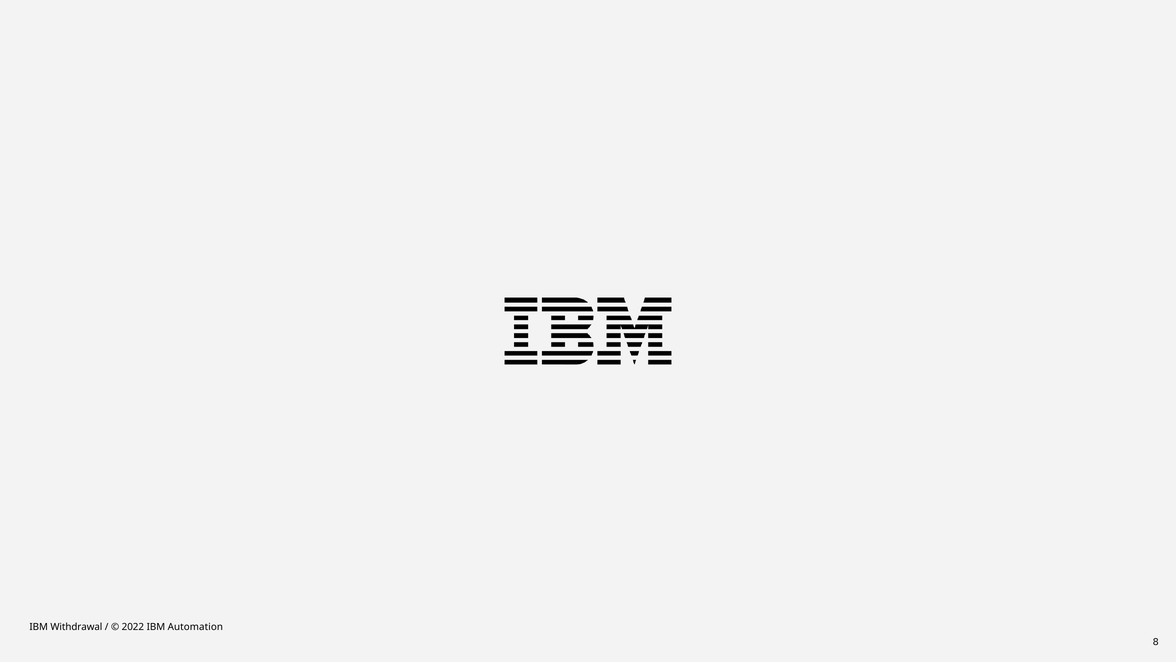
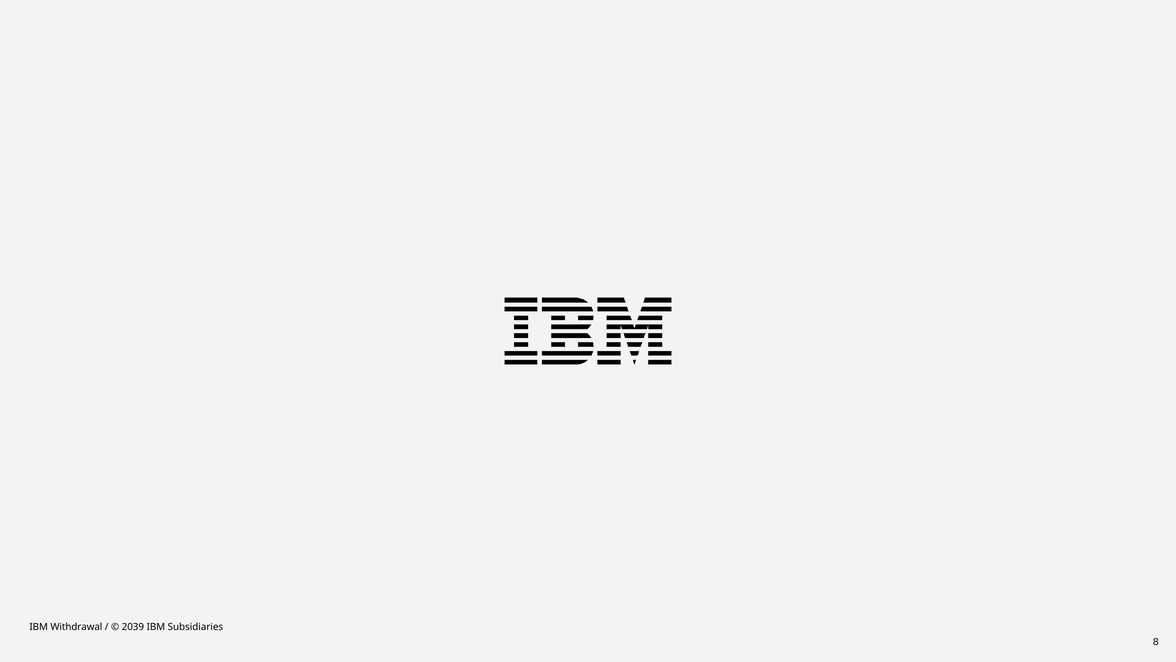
2022: 2022 -> 2039 (133, 627)
Automation: Automation -> Subsidiaries (195, 627)
